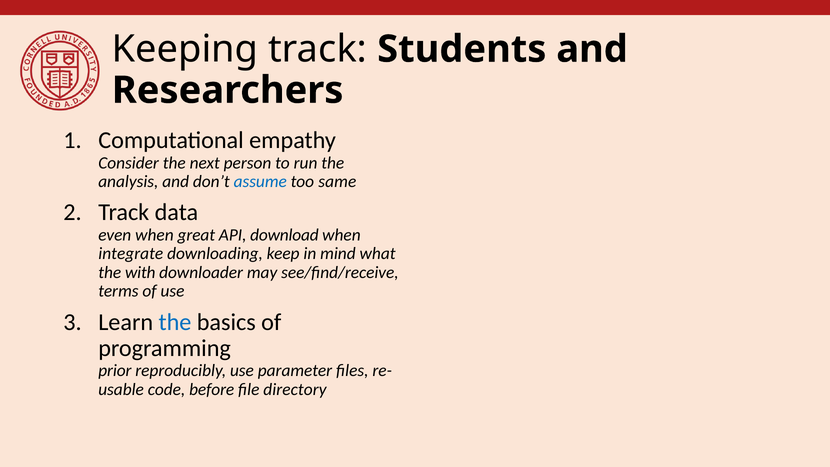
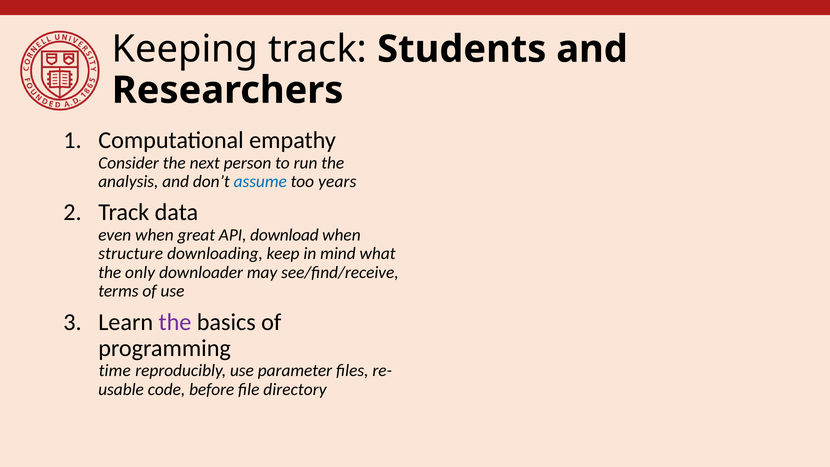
same: same -> years (337, 181)
integrate: integrate -> structure (131, 254)
with: with -> only (140, 272)
the colour: blue -> purple (175, 322)
prior: prior -> time (115, 371)
